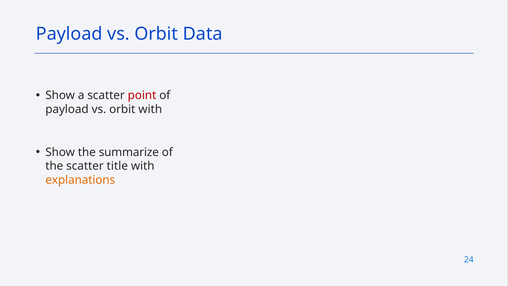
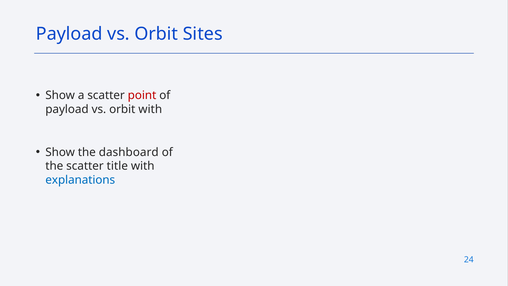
Data: Data -> Sites (203, 34)
summarize: summarize -> dashboard (129, 152)
explanations colour: orange -> blue (80, 180)
